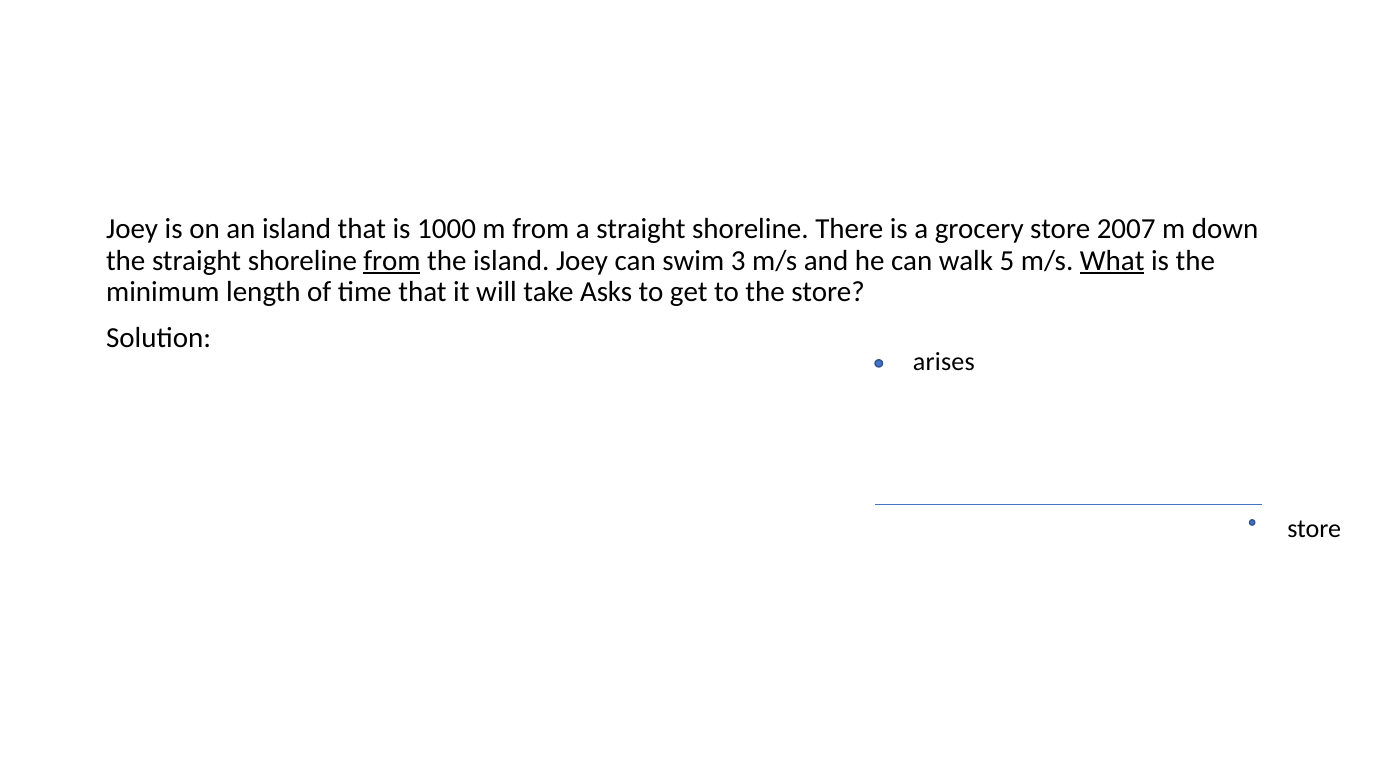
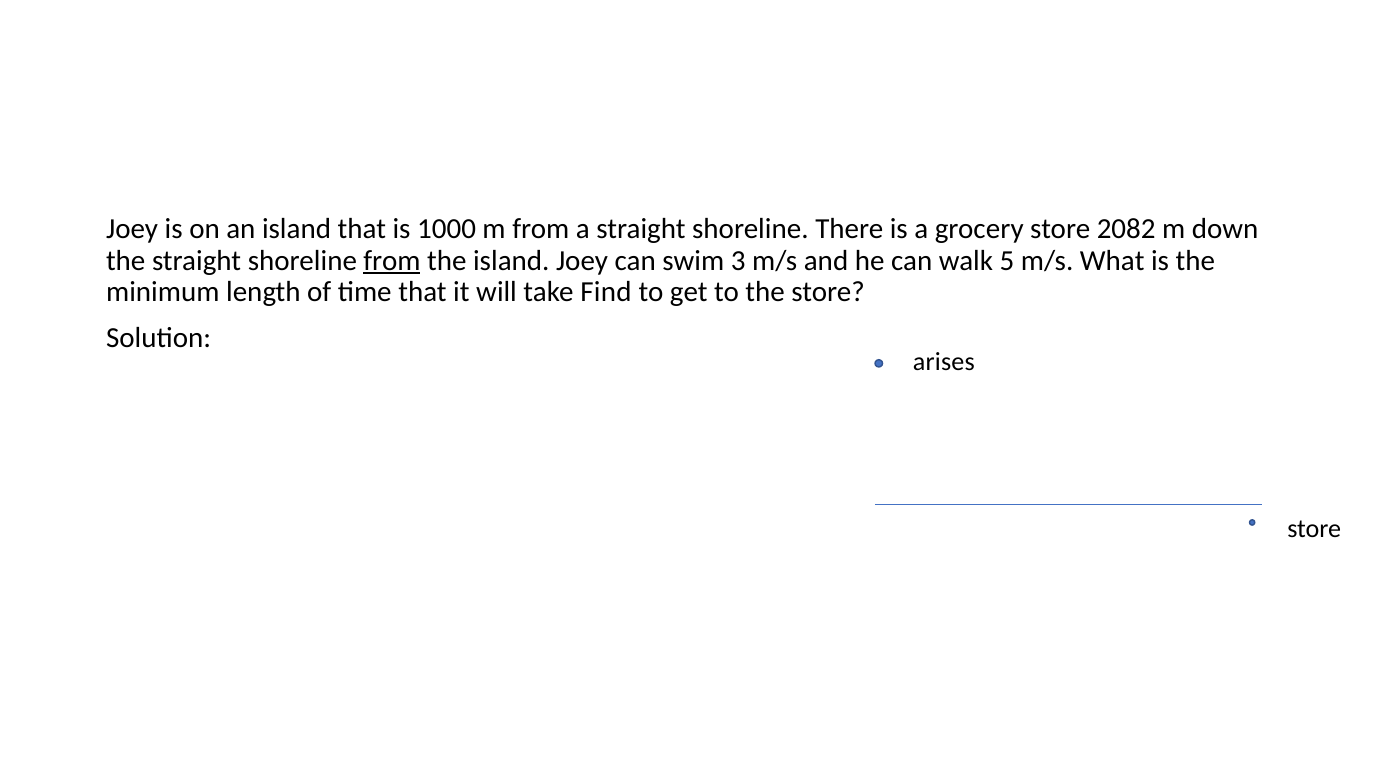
2007: 2007 -> 2082 (1126, 229)
What underline: present -> none (1112, 261)
Asks: Asks -> Find (606, 292)
